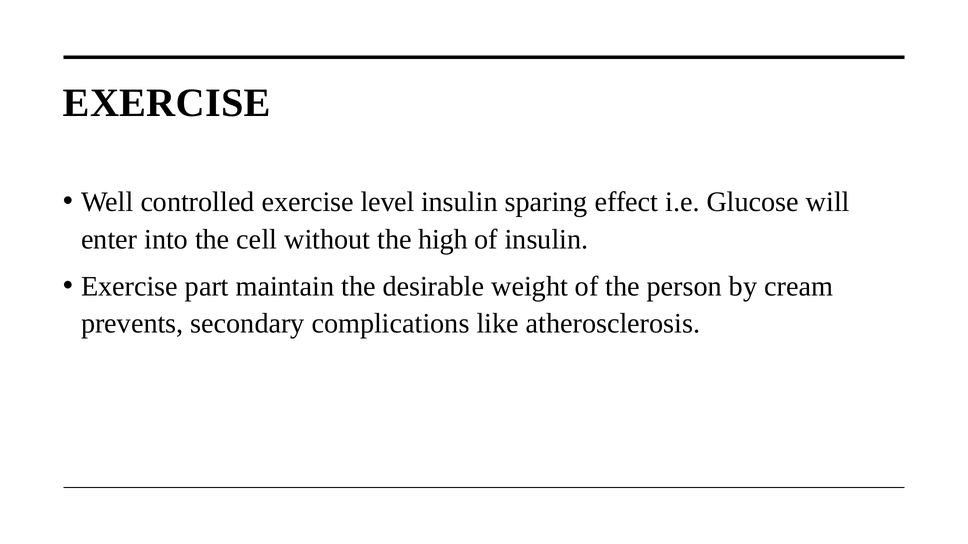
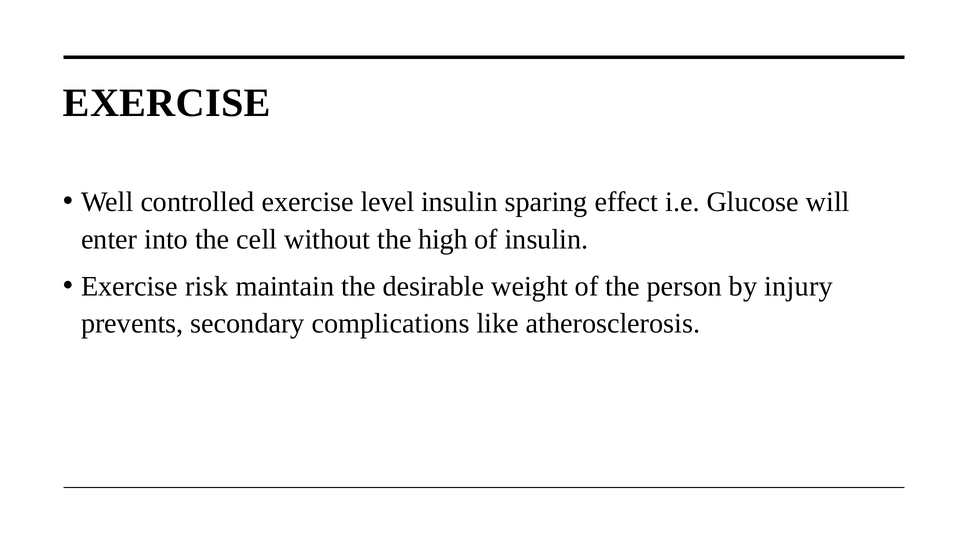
part: part -> risk (207, 287)
cream: cream -> injury (799, 287)
